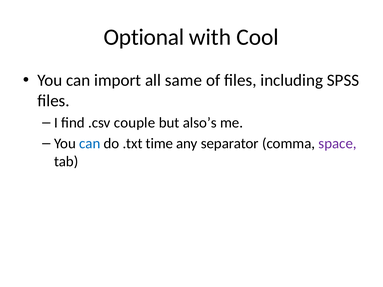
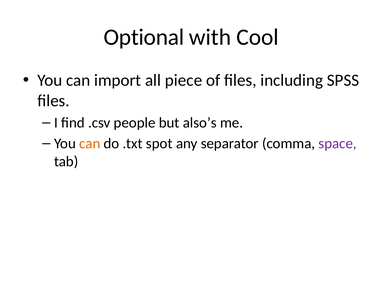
same: same -> piece (184, 80)
couple: couple -> people (135, 123)
can colour: blue -> orange (90, 144)
time: time -> spot (159, 144)
